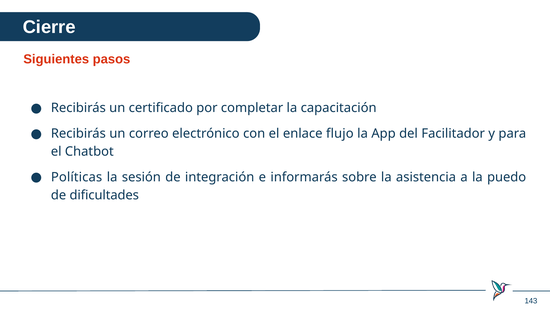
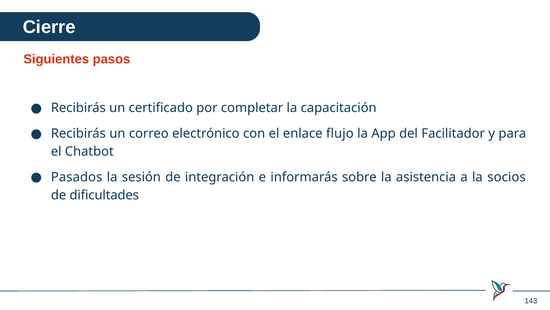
Políticas: Políticas -> Pasados (77, 177)
puedo: puedo -> socios (507, 177)
